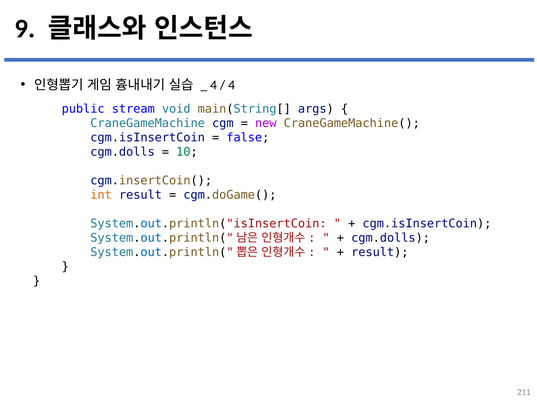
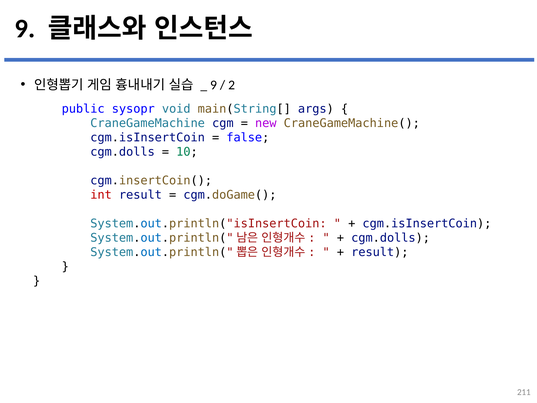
4: 4 -> 9 (214, 85)
4: 4 -> 2 (232, 85)
stream: stream -> sysopr (133, 109)
int colour: orange -> red (101, 195)
